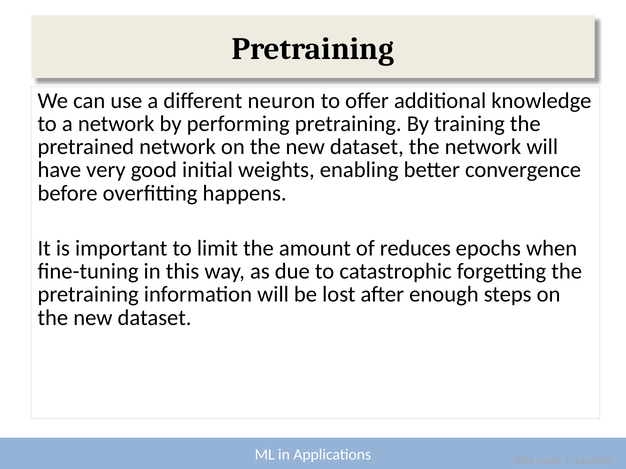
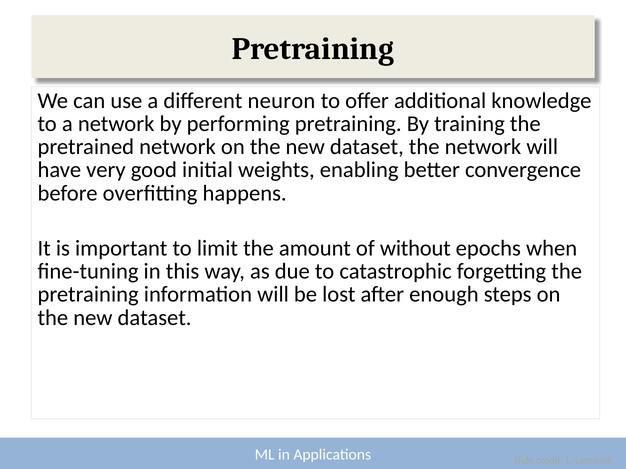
reduces: reduces -> without (415, 249)
